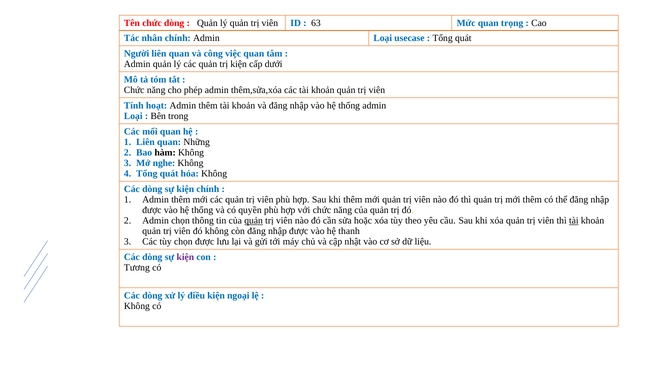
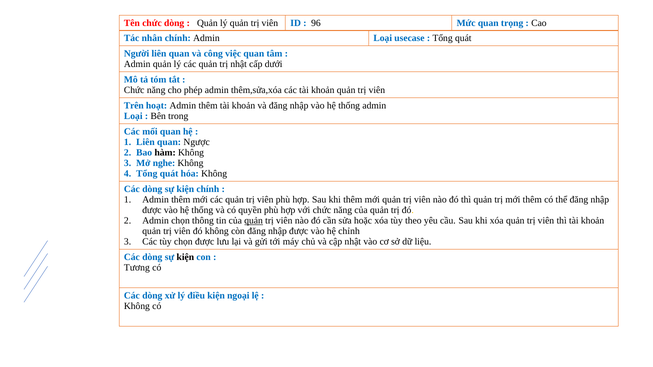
63: 63 -> 96 (316, 23)
trị kiện: kiện -> nhật (239, 64)
Tính: Tính -> Trên (134, 106)
Những: Những -> Ngược (197, 142)
tài underline: present -> none (574, 221)
thanh: thanh -> chỉnh (349, 231)
kiện colour: purple -> black (185, 257)
